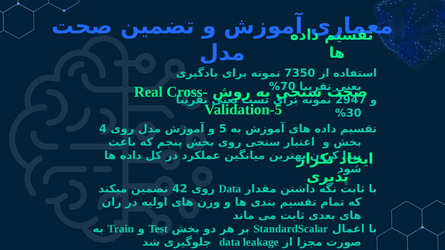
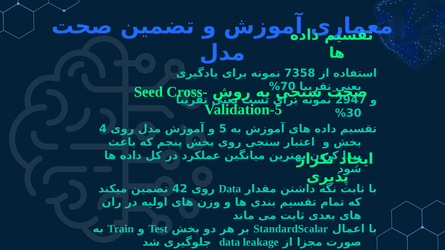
7350: 7350 -> 7358 (300, 73)
Real: Real -> Seed (148, 92)
